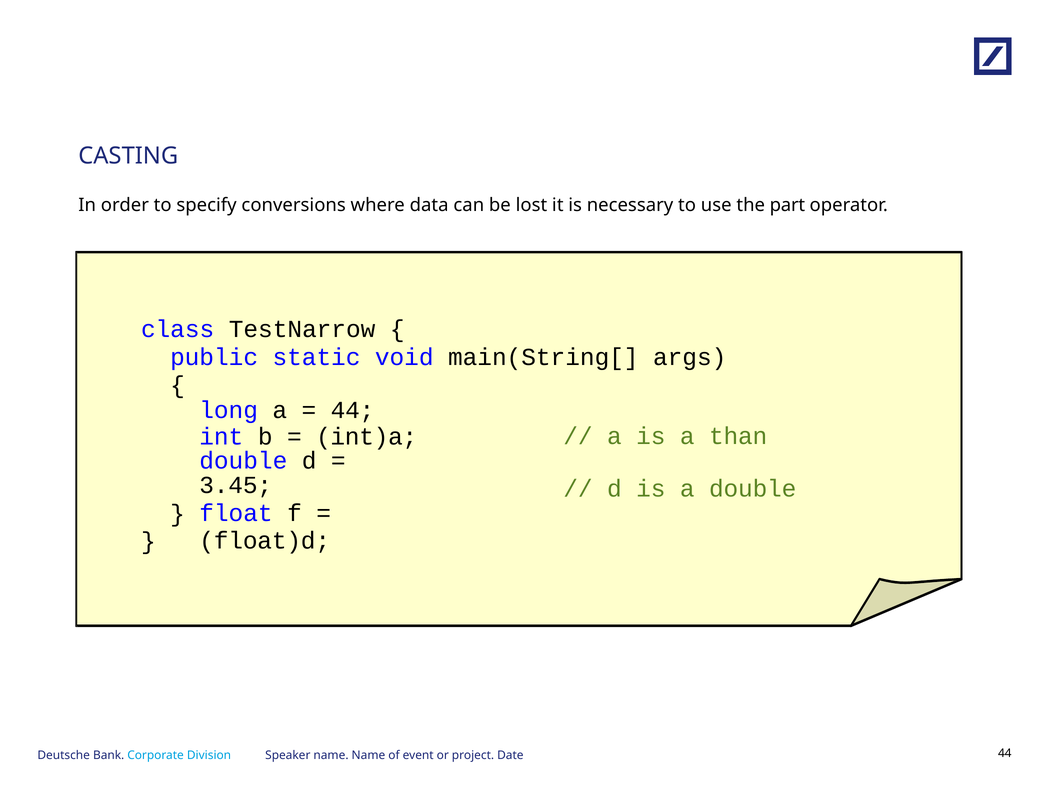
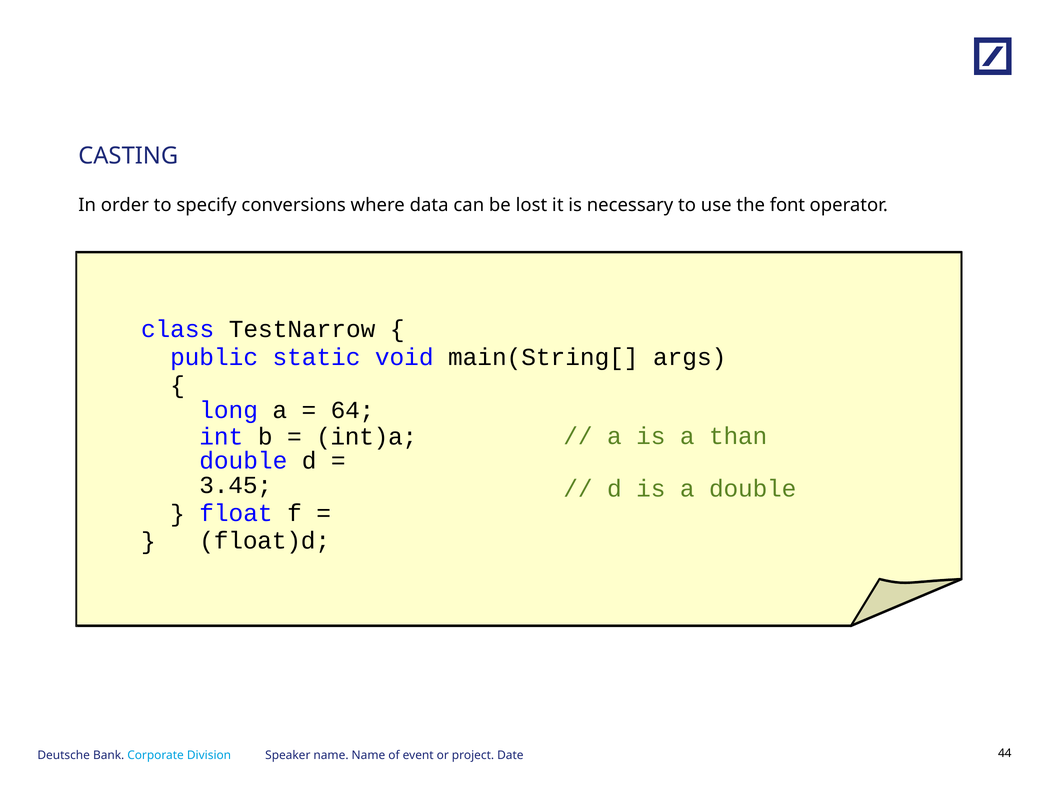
part: part -> font (787, 205)
44: 44 -> 64 (352, 410)
